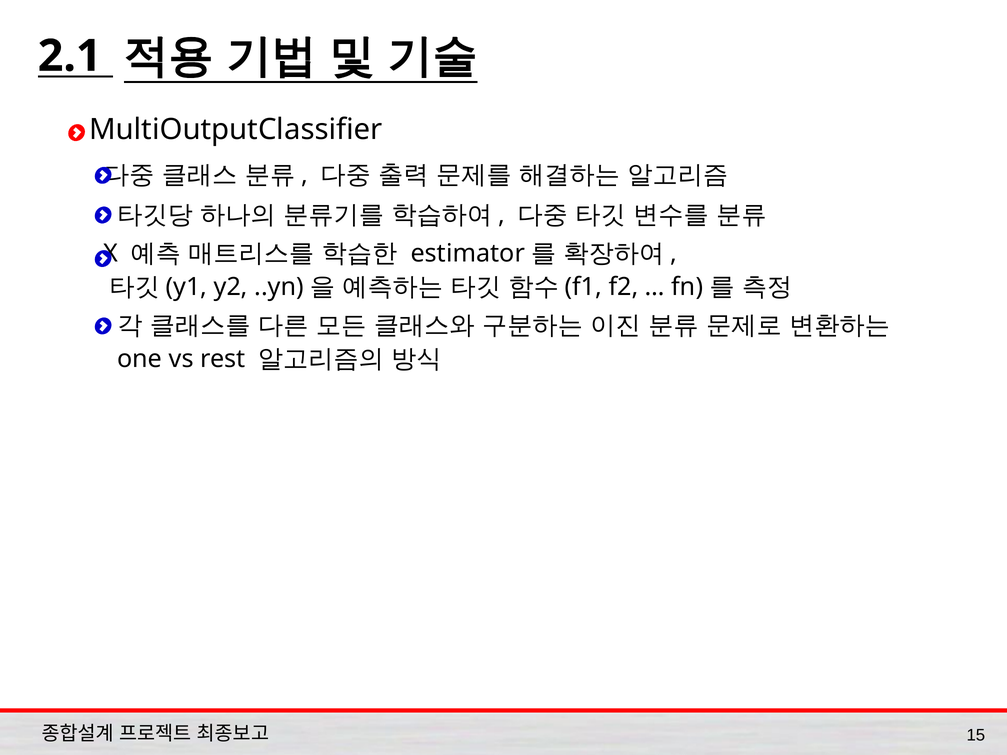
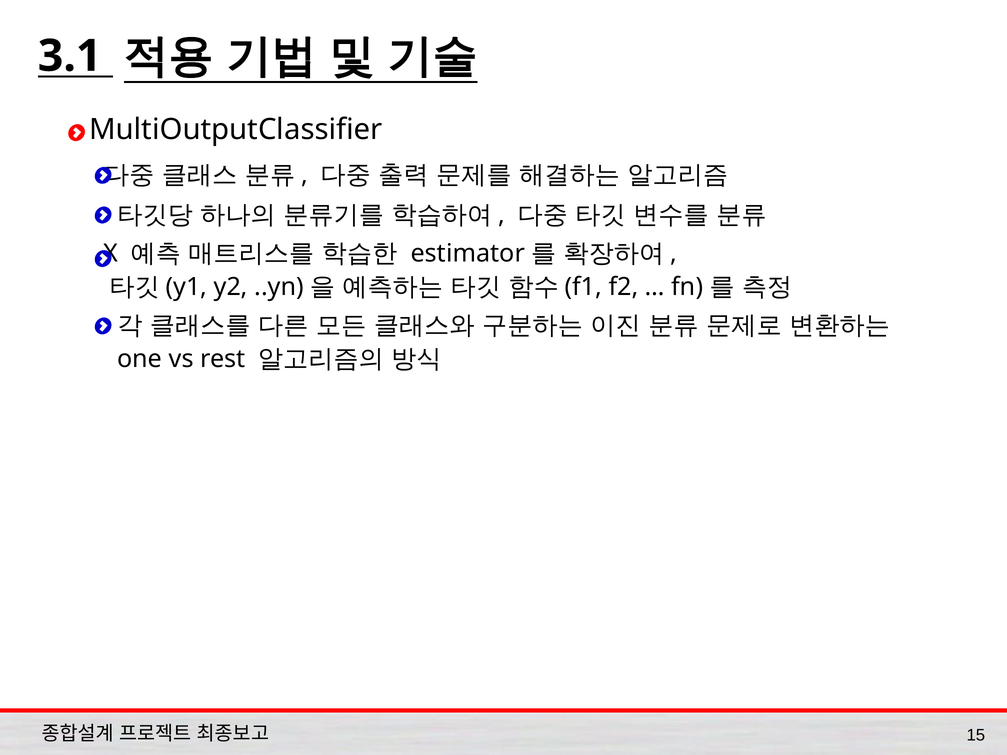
2.1: 2.1 -> 3.1 (70, 56)
